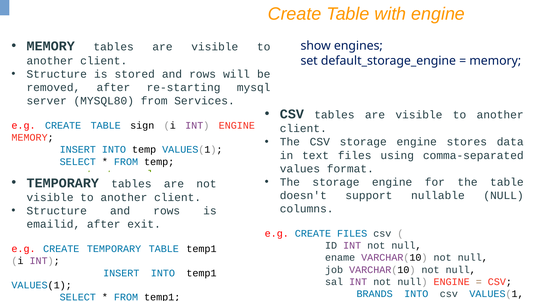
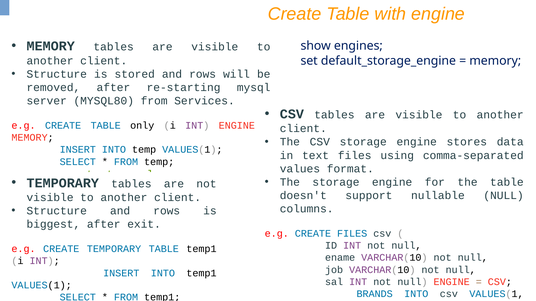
sign: sign -> only (142, 126)
emailid: emailid -> biggest (53, 225)
